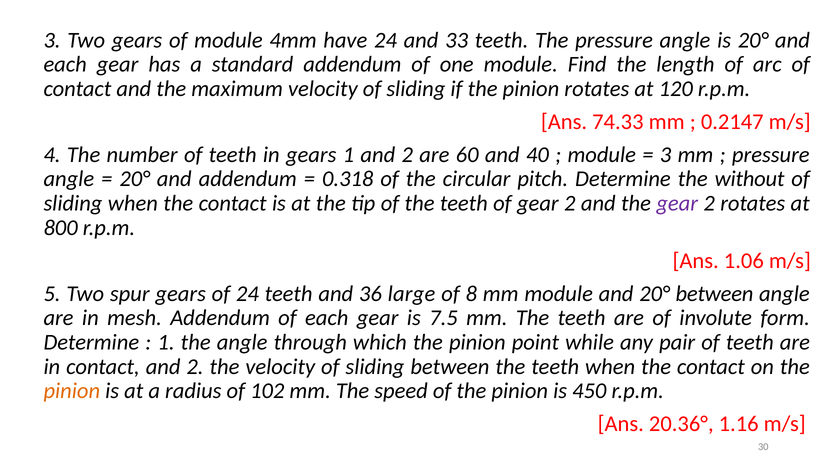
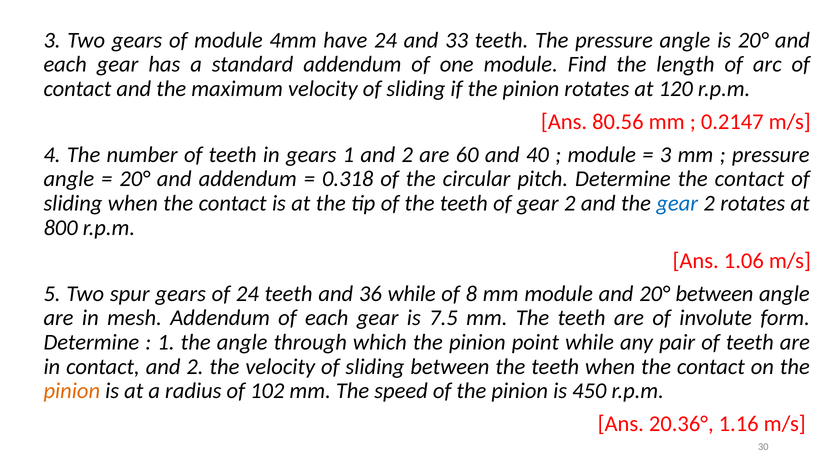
74.33: 74.33 -> 80.56 (618, 122)
Determine the without: without -> contact (749, 179)
gear colour: purple -> blue (677, 203)
36 large: large -> while (412, 294)
